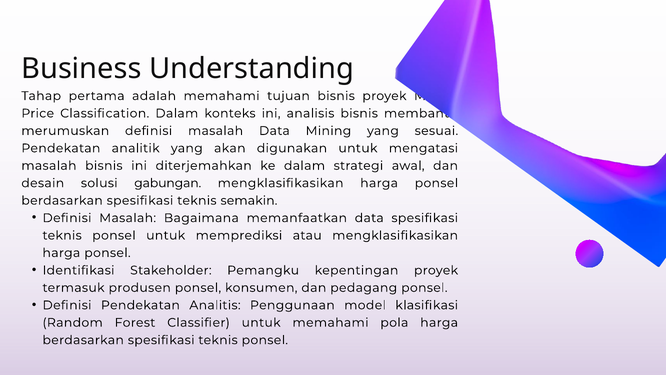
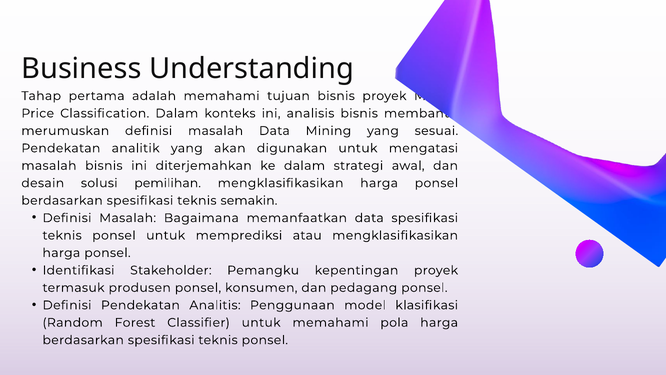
gabungan: gabungan -> pemilihan (168, 183)
